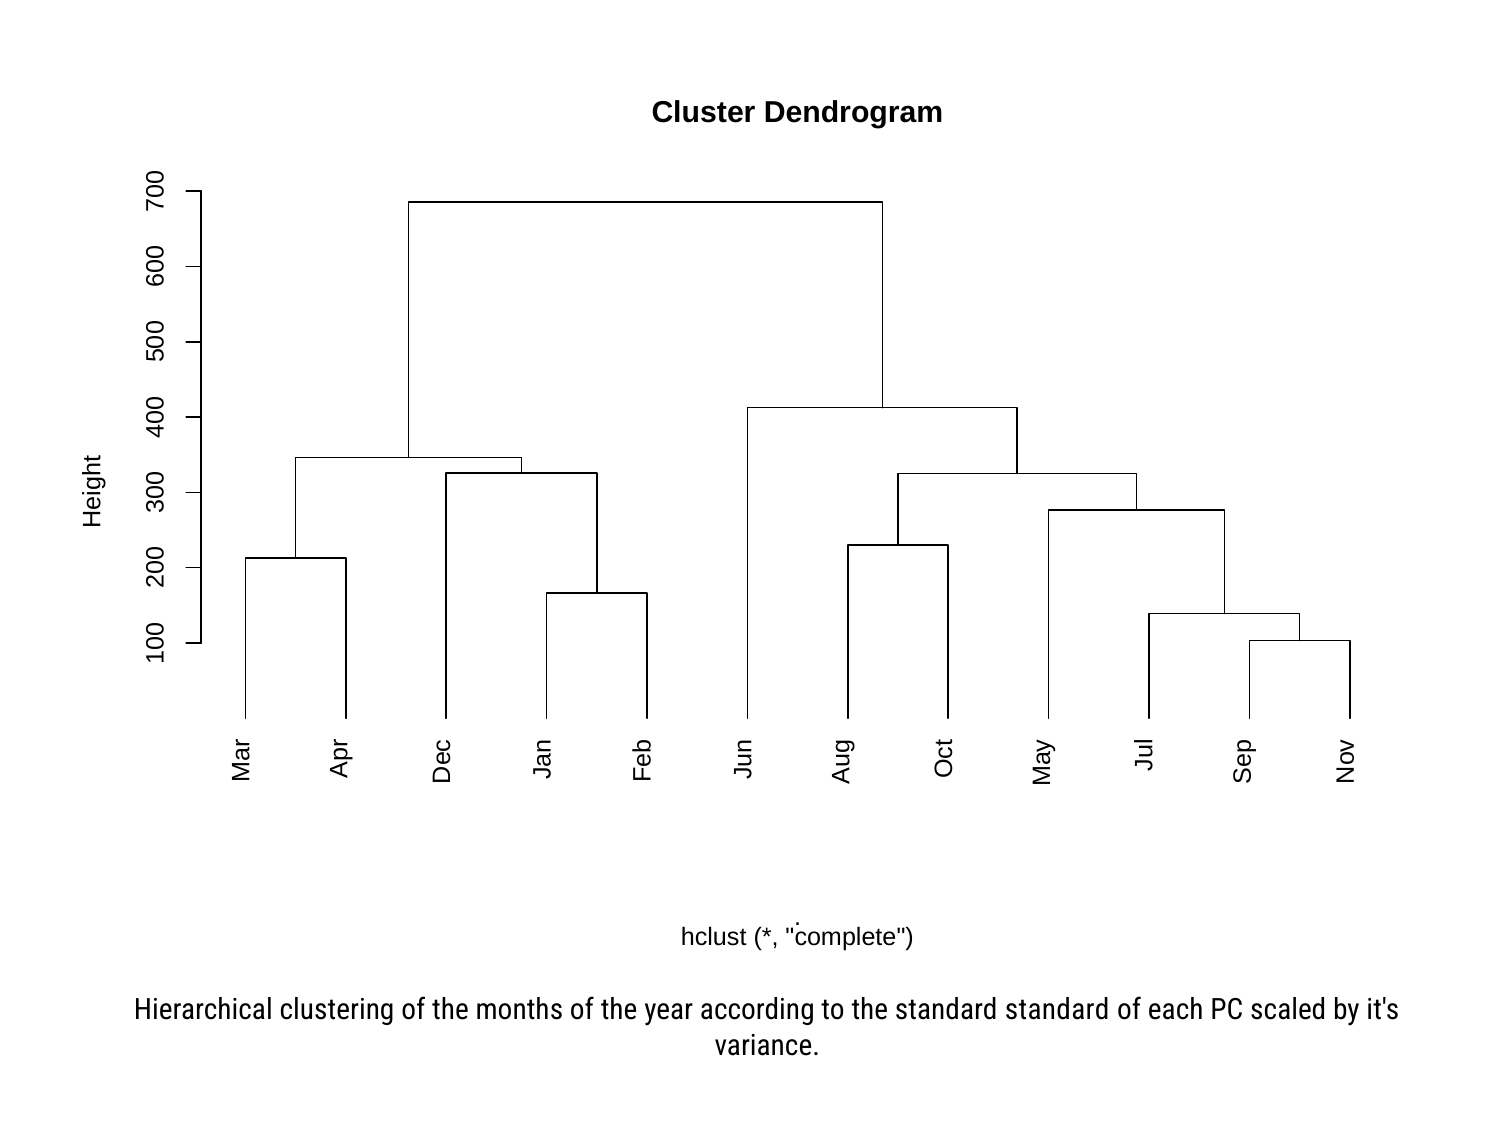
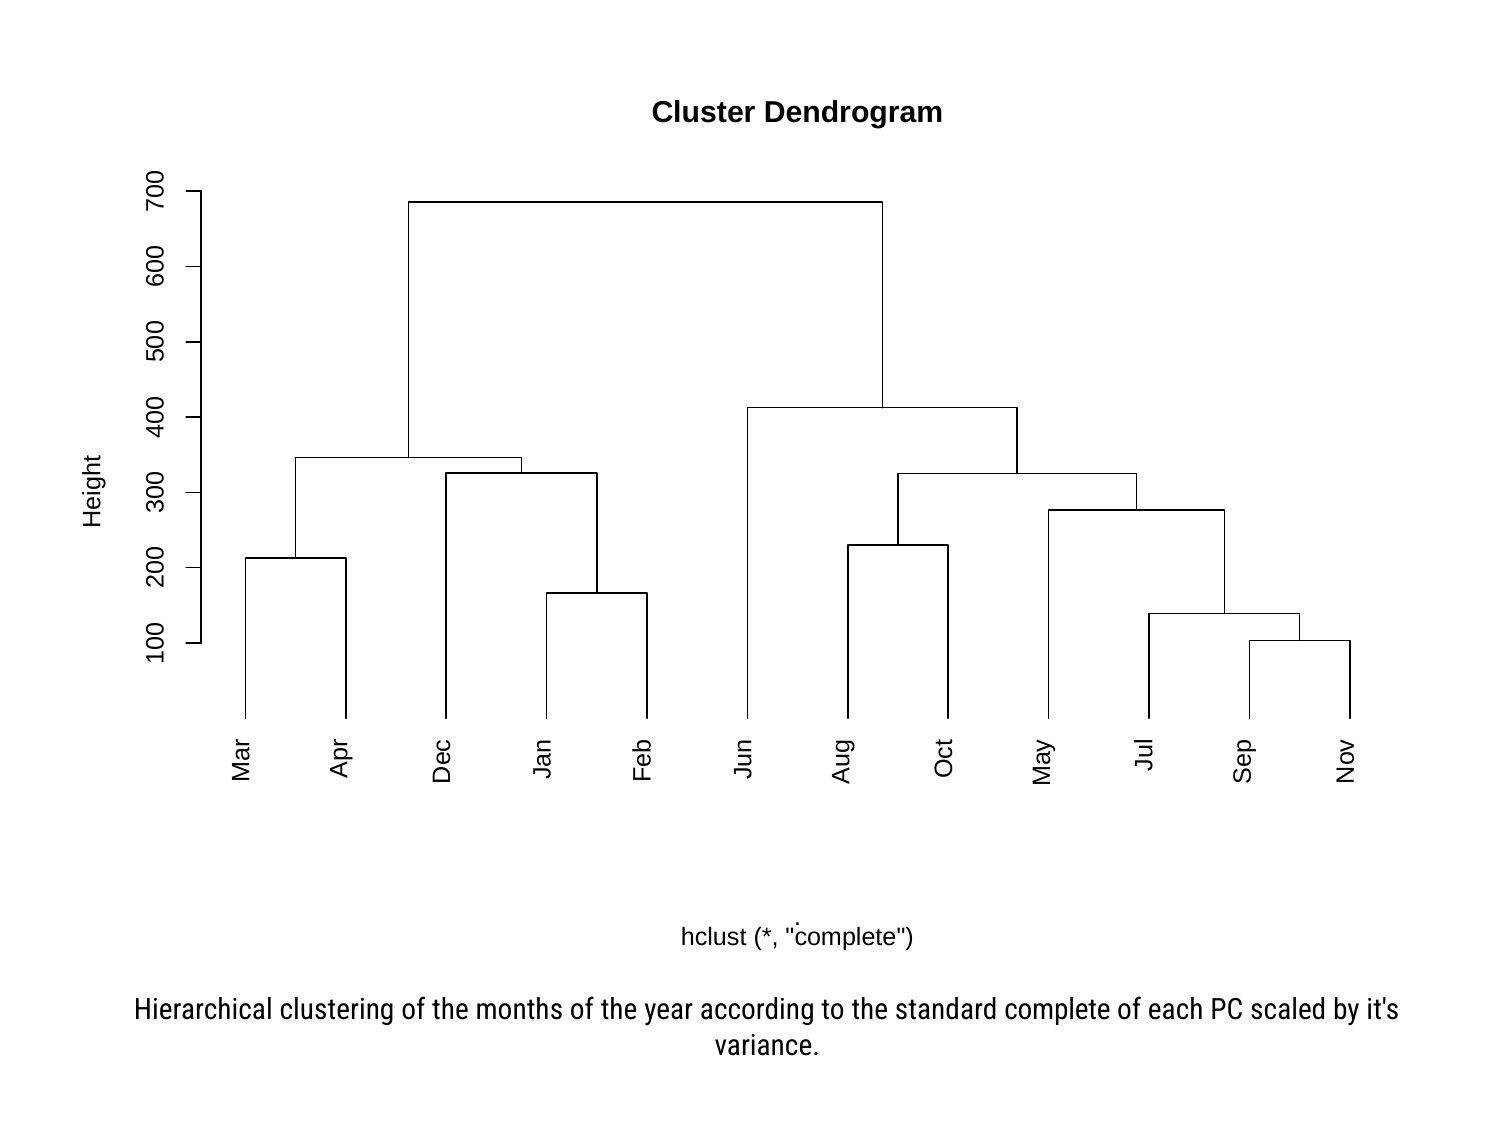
standard standard: standard -> complete (1057, 1010)
